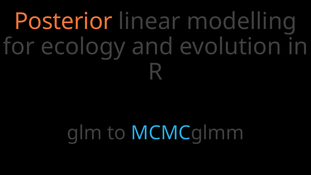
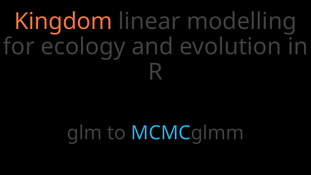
Posterior: Posterior -> Kingdom (63, 21)
